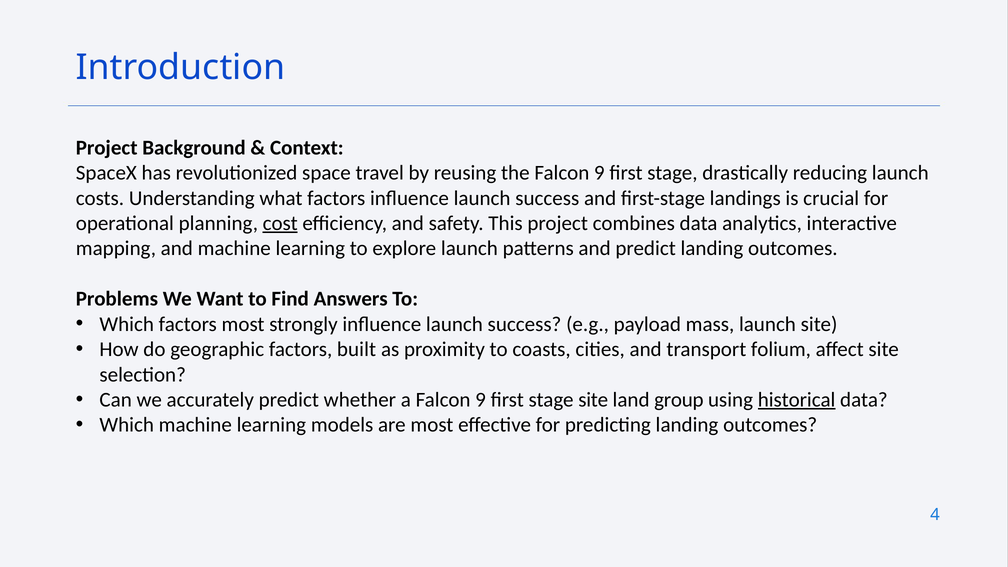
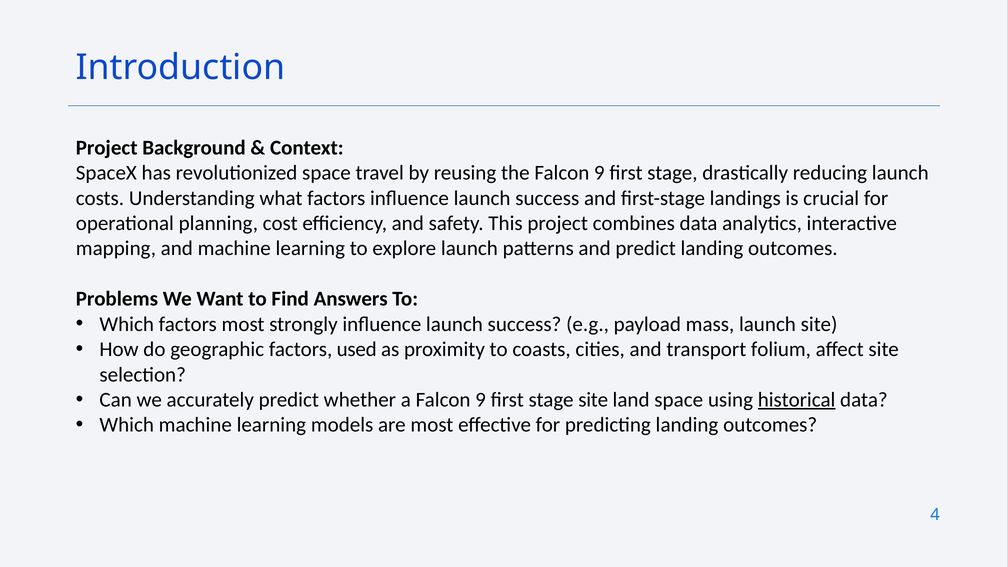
cost underline: present -> none (280, 223)
built: built -> used (357, 349)
land group: group -> space (679, 400)
